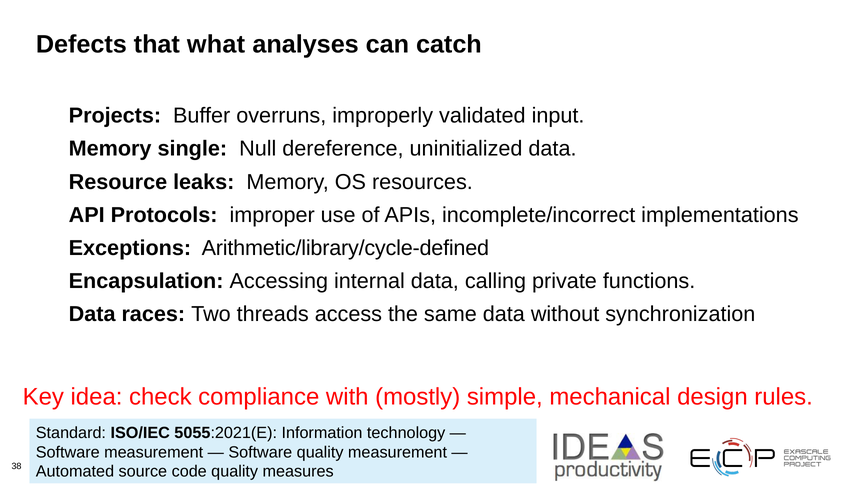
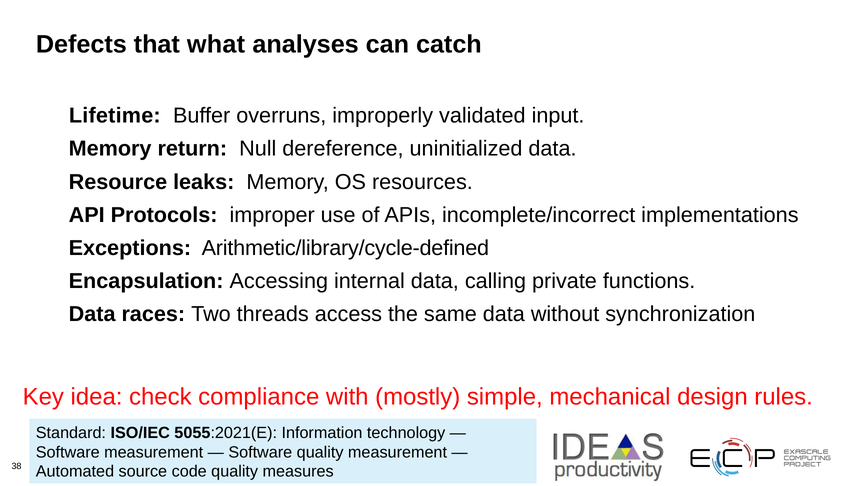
Projects: Projects -> Lifetime (115, 116)
single: single -> return (192, 149)
